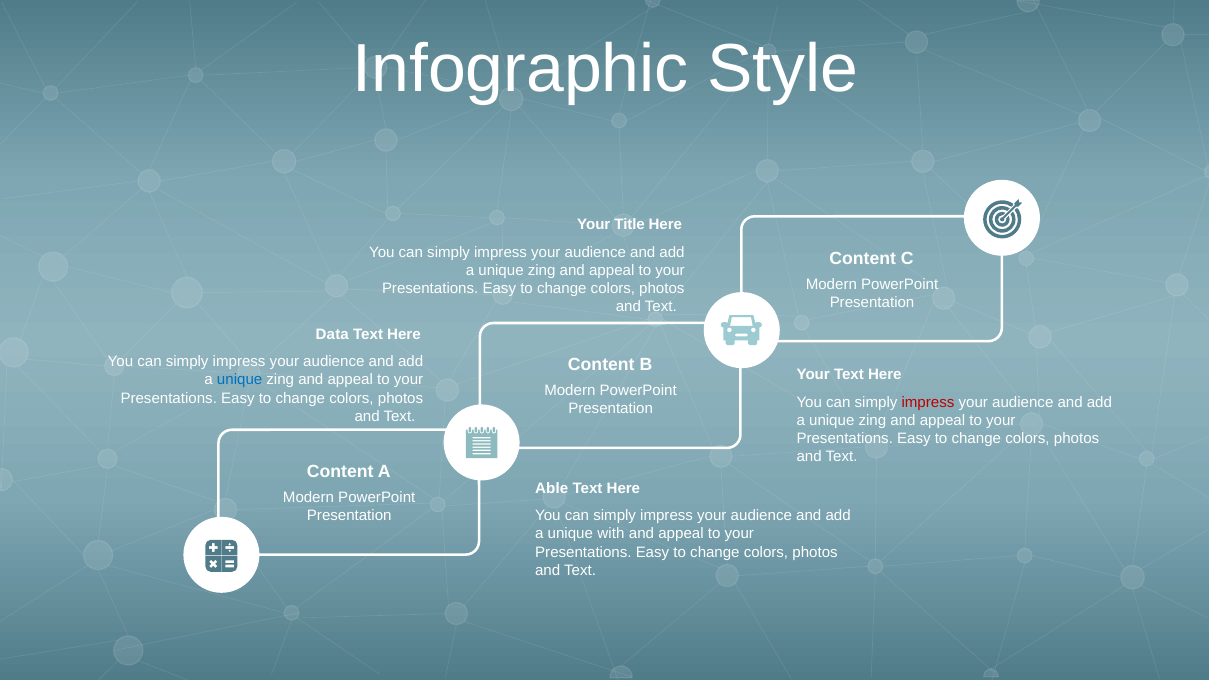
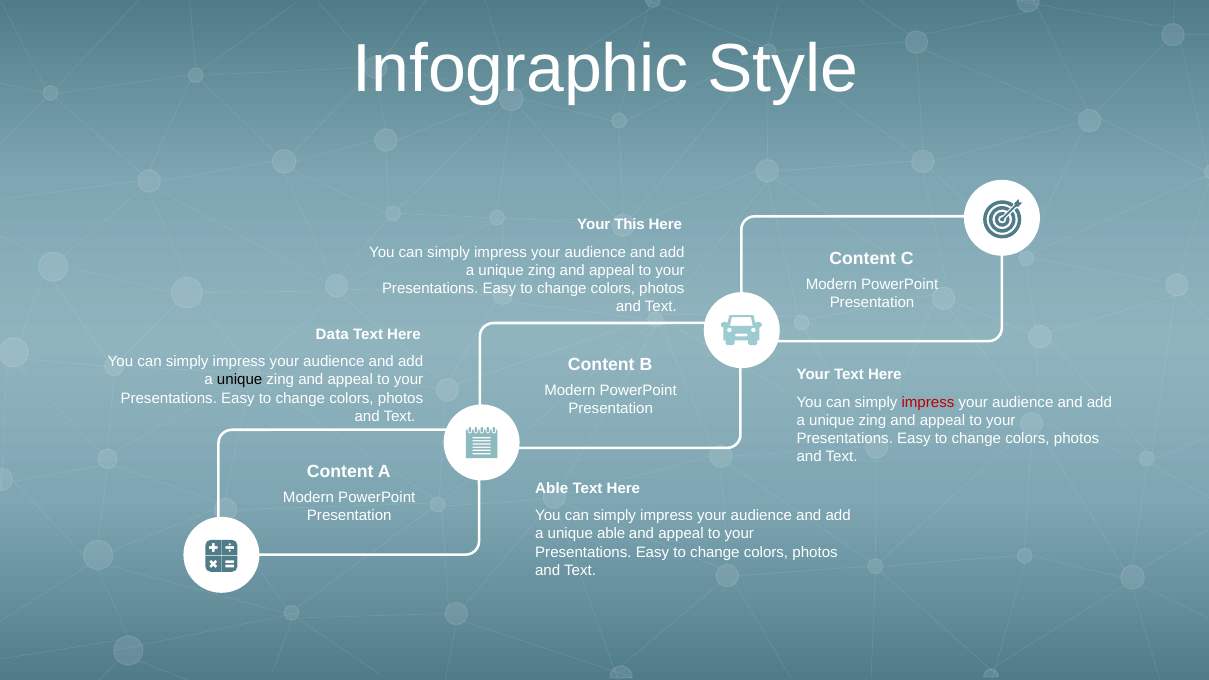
Title: Title -> This (630, 225)
unique colour: blue -> black (240, 380)
unique with: with -> able (611, 534)
